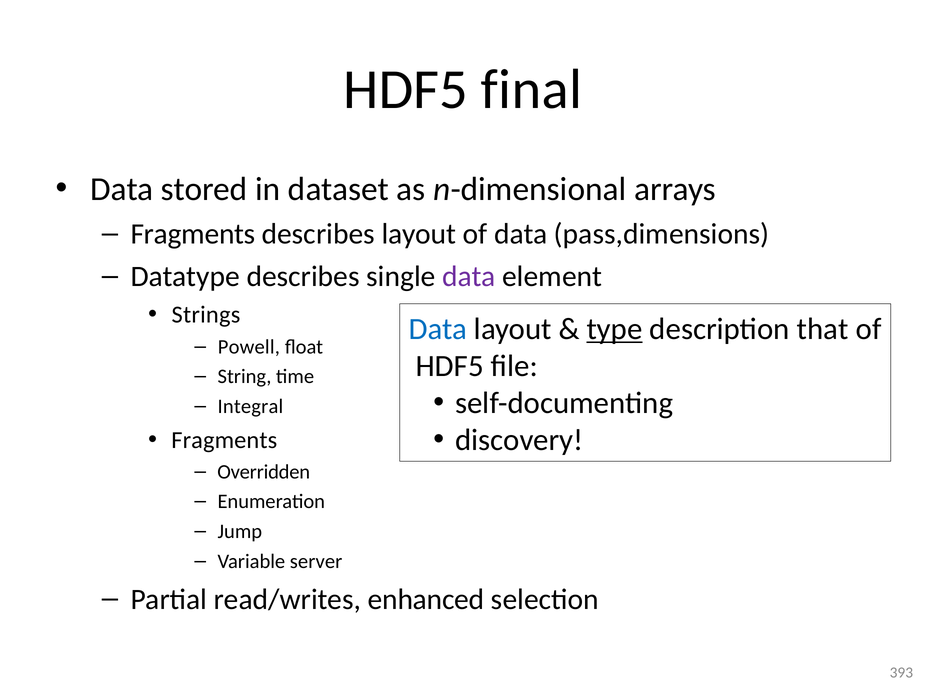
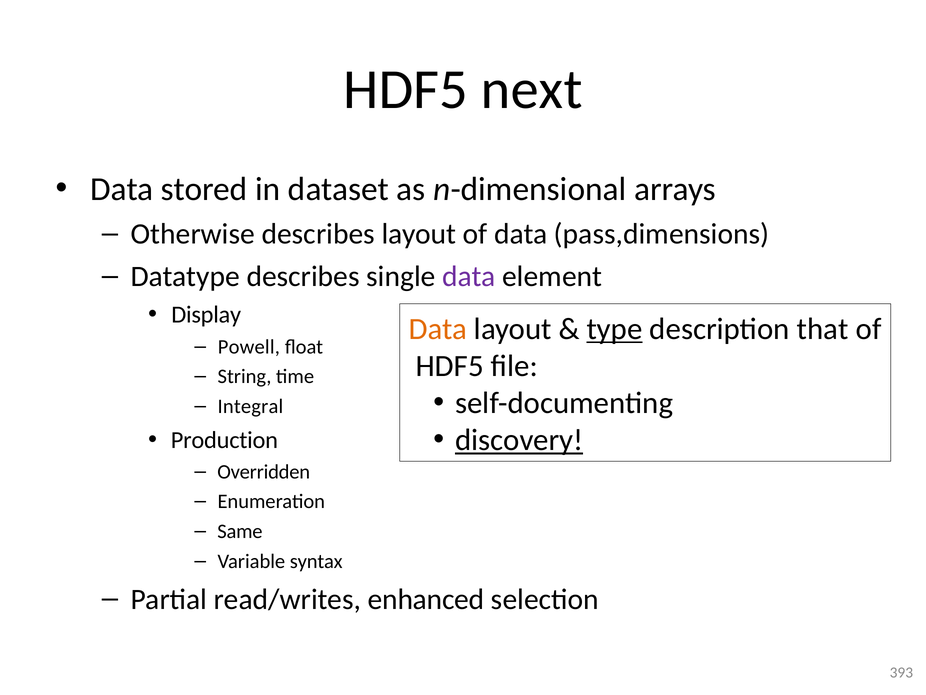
final: final -> next (532, 90)
Fragments: Fragments -> Otherwise (193, 234)
Strings: Strings -> Display (206, 315)
Data colour: blue -> orange (438, 329)
discovery underline: none -> present (519, 440)
Fragments: Fragments -> Production (224, 440)
Jump: Jump -> Same (240, 531)
server: server -> syntax (316, 561)
